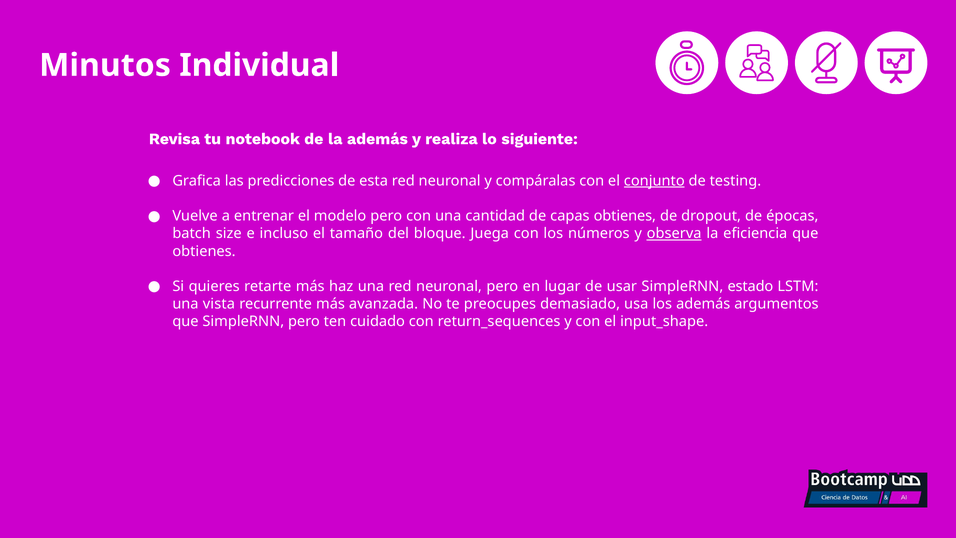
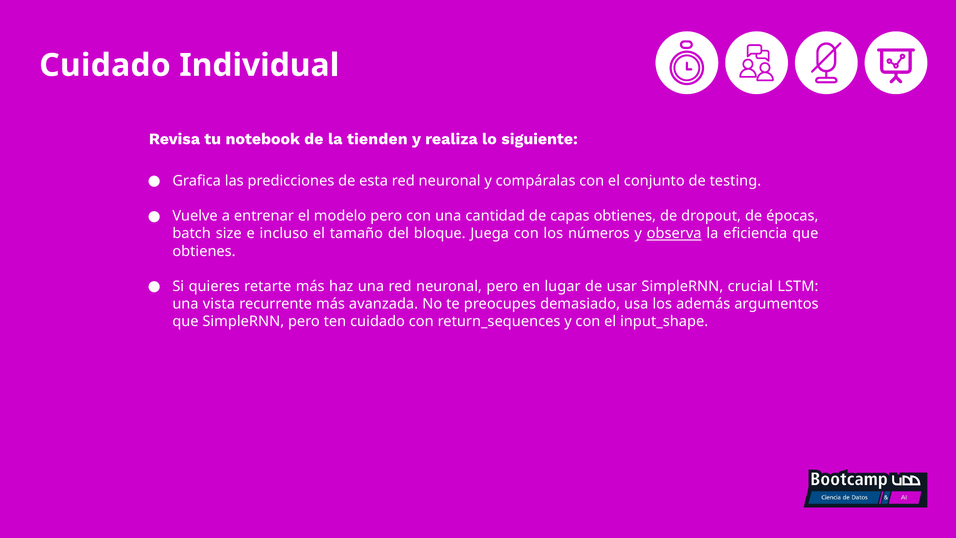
Minutos: Minutos -> Cuidado (105, 65)
la además: además -> tienden (377, 139)
conjunto underline: present -> none (654, 181)
estado: estado -> crucial (750, 286)
